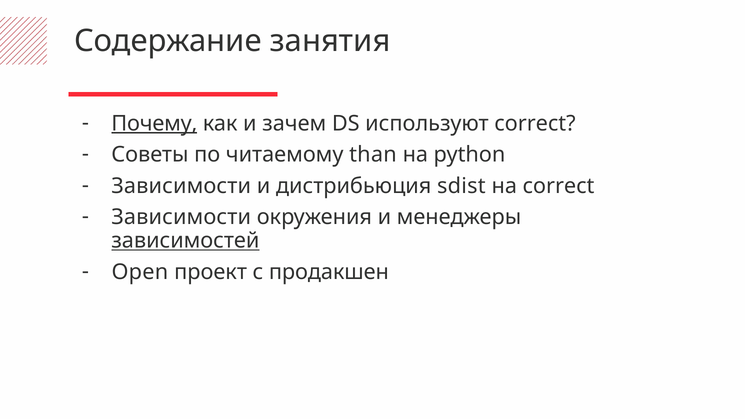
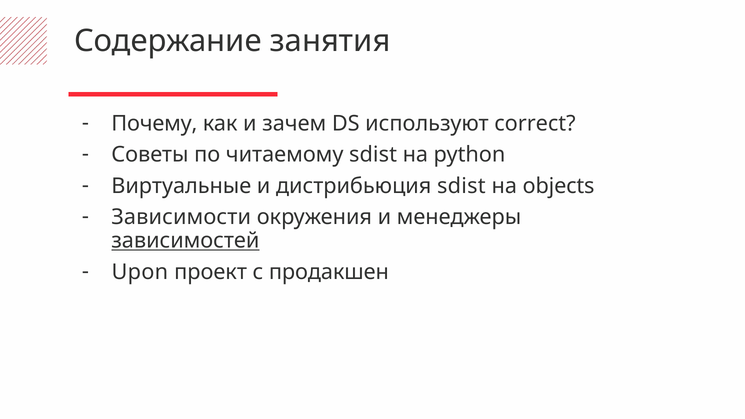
Почему underline: present -> none (154, 123)
читаемому than: than -> sdist (373, 155)
Зависимости: Зависимости -> Виртуальные (181, 186)
на correct: correct -> objects (559, 186)
Open: Open -> Upon (140, 272)
